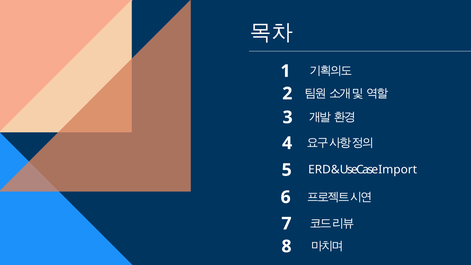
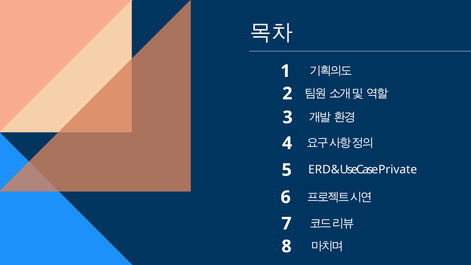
Import: Import -> Private (398, 170)
